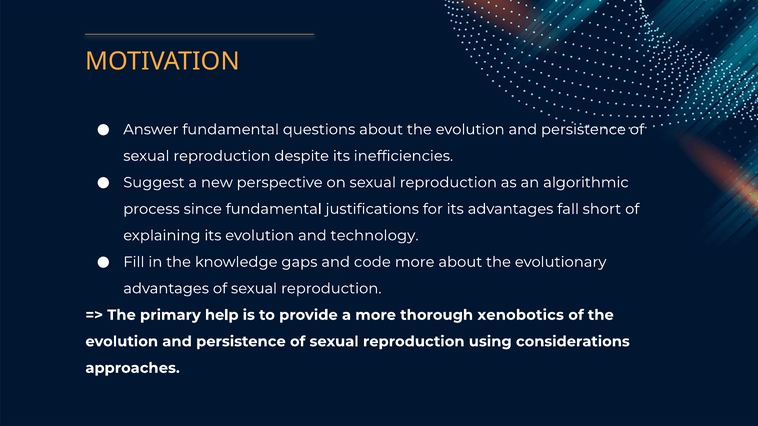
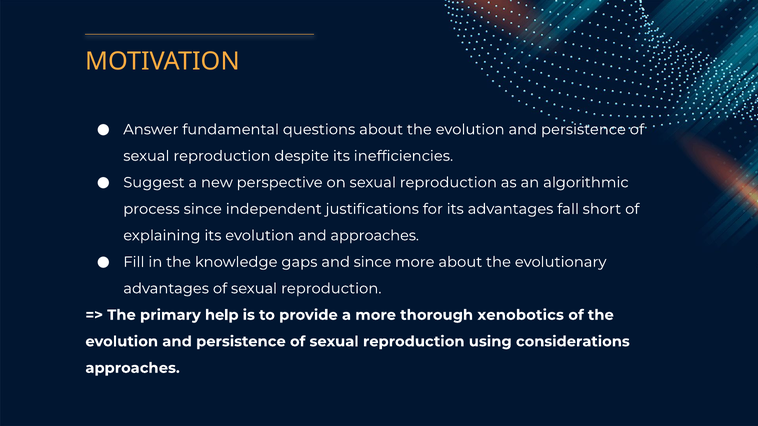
since fundamental: fundamental -> independent (274, 209)
and technology: technology -> approaches (375, 236)
and code: code -> since (373, 262)
